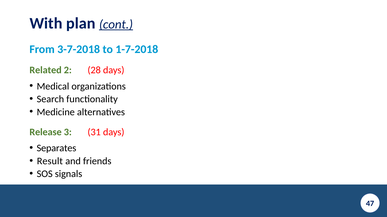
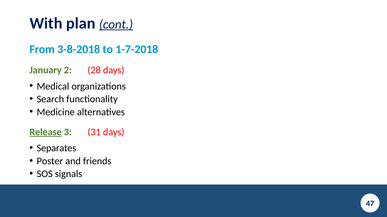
3-7-2018: 3-7-2018 -> 3-8-2018 (79, 49)
Related: Related -> January (46, 70)
Release underline: none -> present (46, 132)
Result: Result -> Poster (50, 162)
